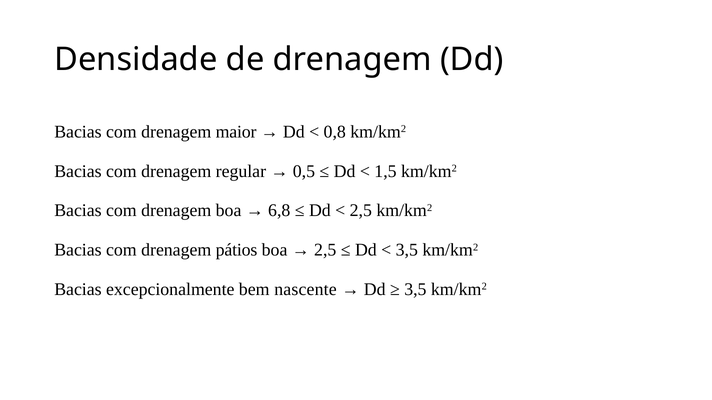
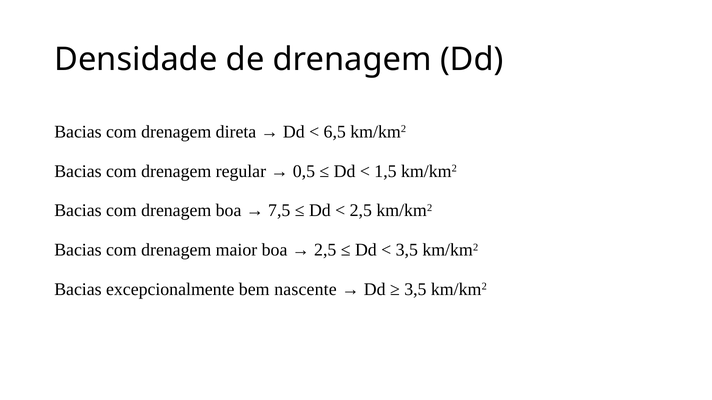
maior: maior -> direta (236, 132)
0,8: 0,8 -> 6,5 (335, 132)
6,8: 6,8 -> 7,5 (279, 211)
pátios: pátios -> maior (236, 250)
